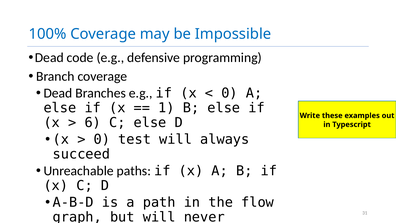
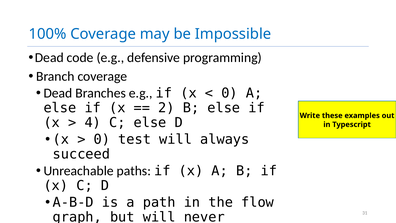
1: 1 -> 2 (166, 108)
6: 6 -> 4 (93, 122)
